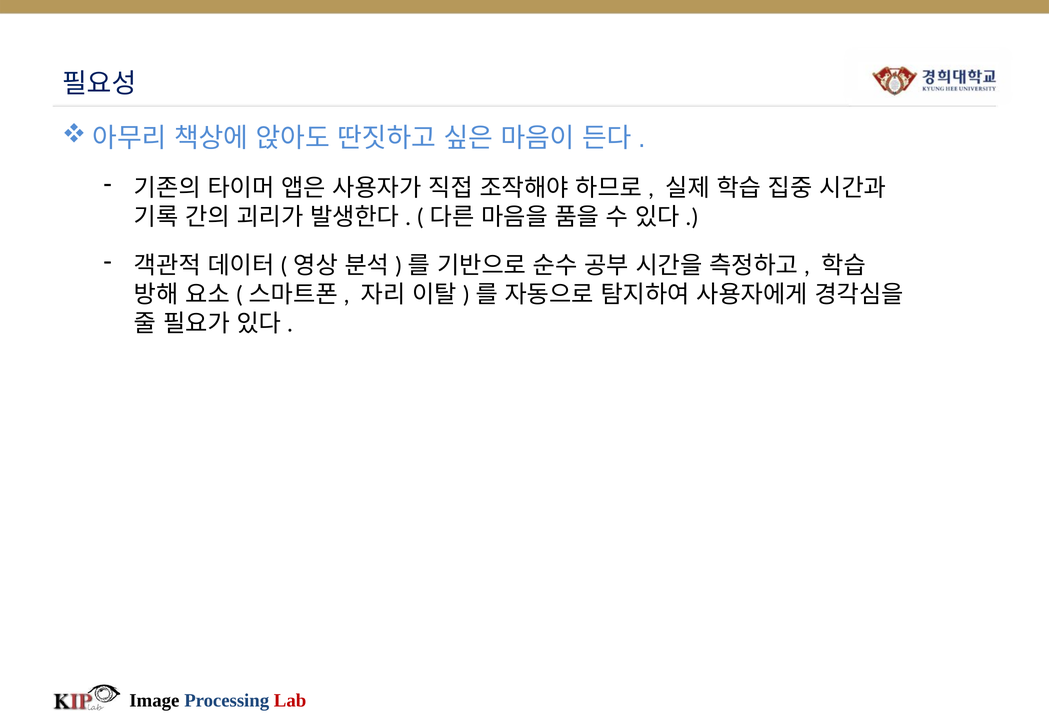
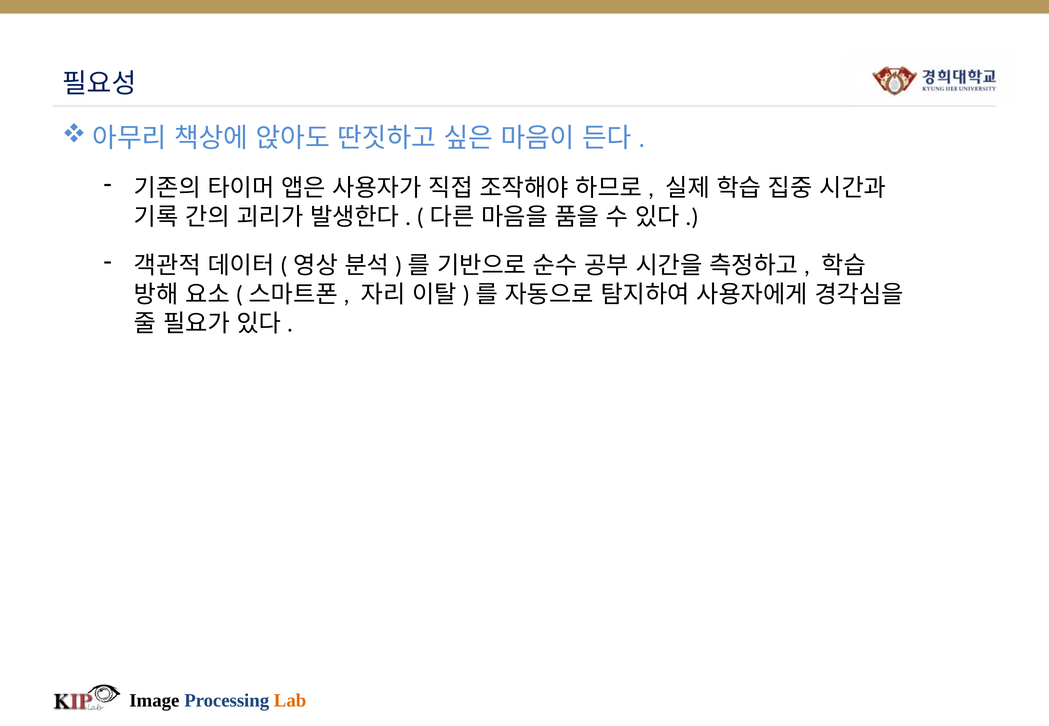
Lab colour: red -> orange (290, 701)
